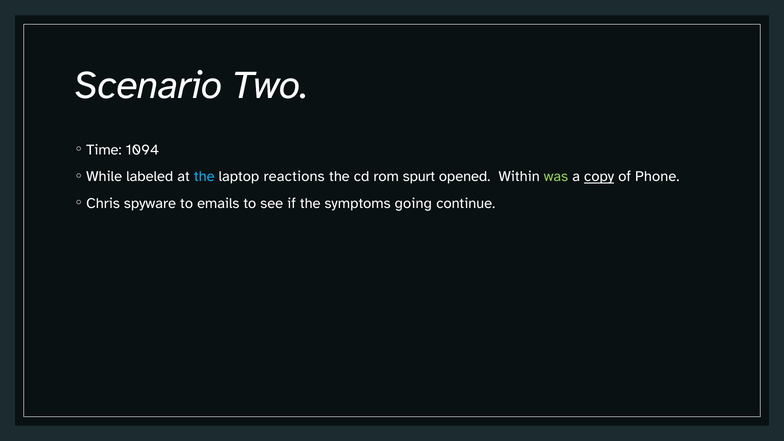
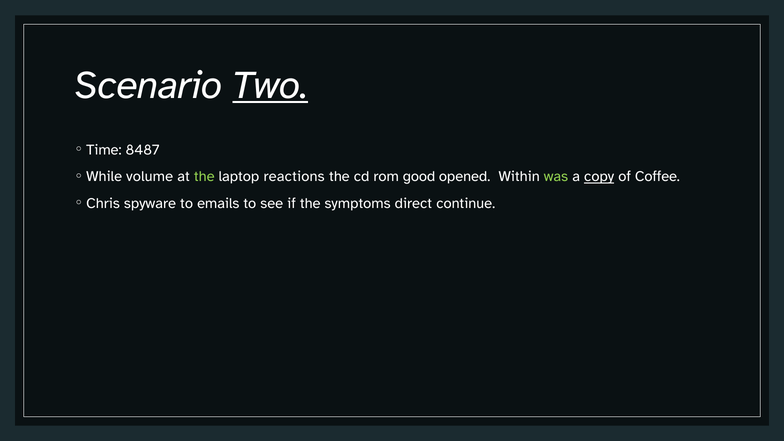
Two underline: none -> present (270, 85)
1094: 1094 -> 8487 (143, 150)
labeled: labeled -> volume (150, 177)
the colour: light blue -> light green (204, 177)
spurt: spurt -> good (419, 177)
Phone: Phone -> Coffee (657, 177)
going: going -> direct (413, 203)
